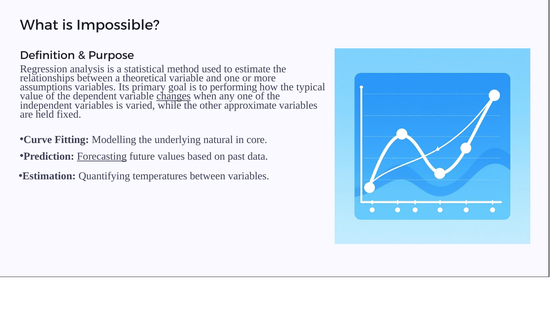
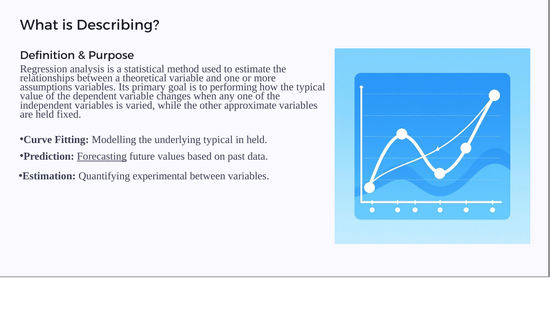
Impossible: Impossible -> Describing (118, 25)
changes underline: present -> none (174, 96)
underlying natural: natural -> typical (218, 140)
in core: core -> held (257, 140)
temperatures: temperatures -> experimental (160, 176)
